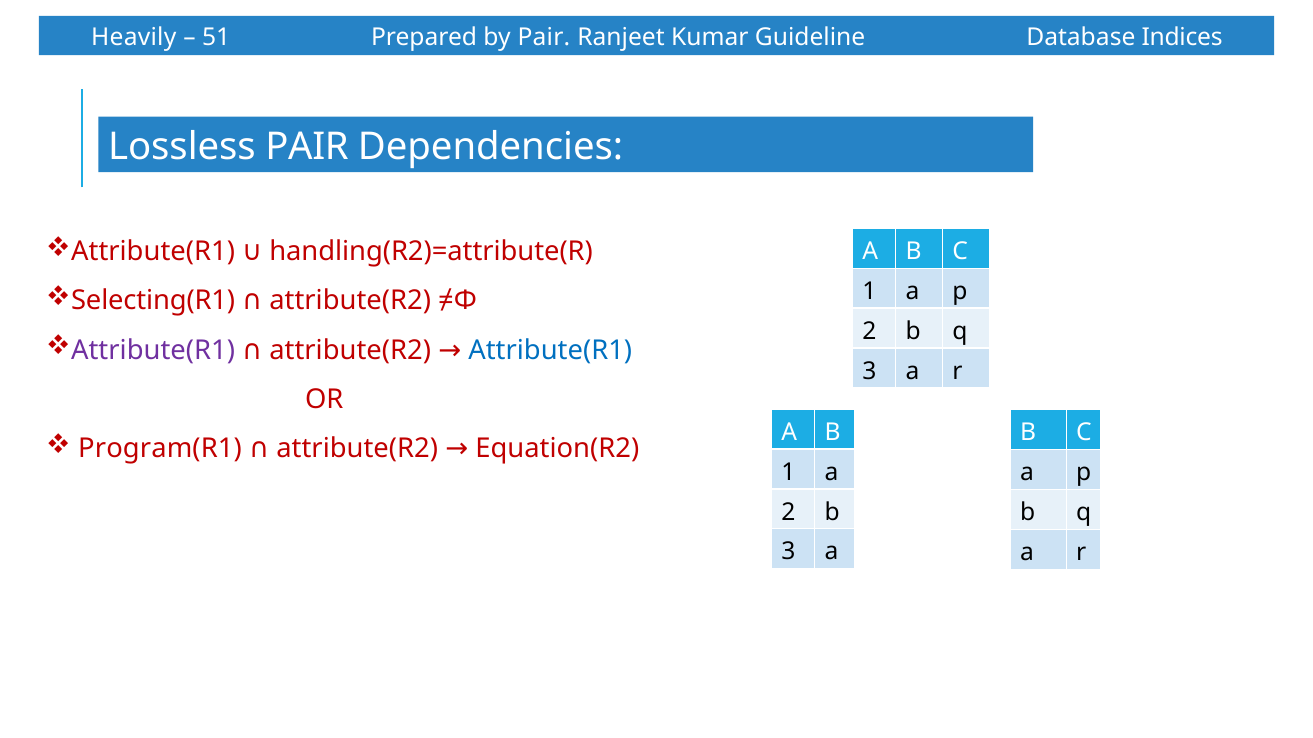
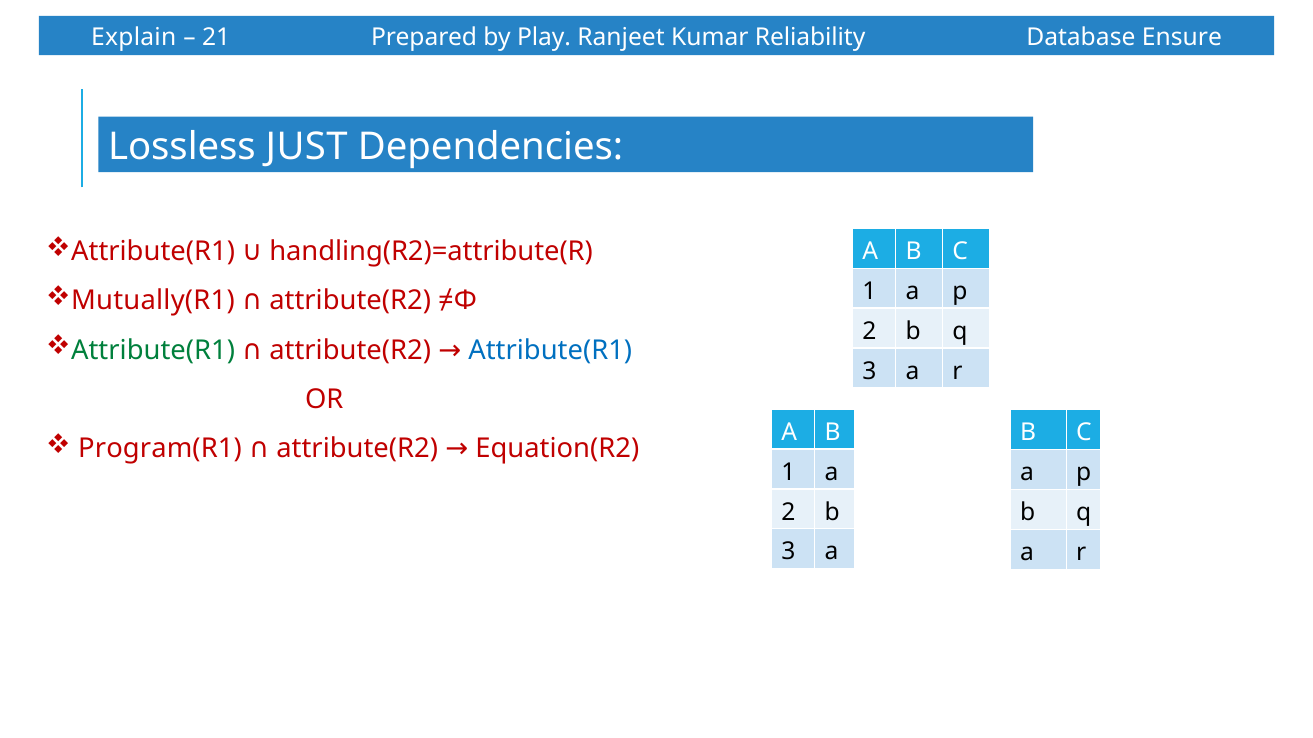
Heavily: Heavily -> Explain (134, 37)
51: 51 -> 21 (216, 37)
by Pair: Pair -> Play (544, 37)
Guideline: Guideline -> Reliability (810, 37)
Indices: Indices -> Ensure (1182, 37)
Lossless PAIR: PAIR -> JUST (307, 147)
Selecting(R1: Selecting(R1 -> Mutually(R1 (153, 301)
Attribute(R1 colour: purple -> green (153, 350)
